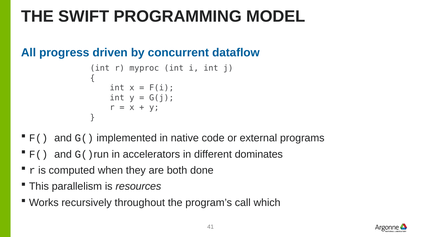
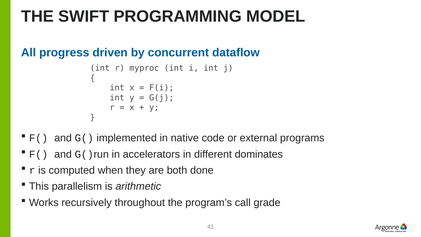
resources: resources -> arithmetic (138, 186)
which: which -> grade (267, 203)
